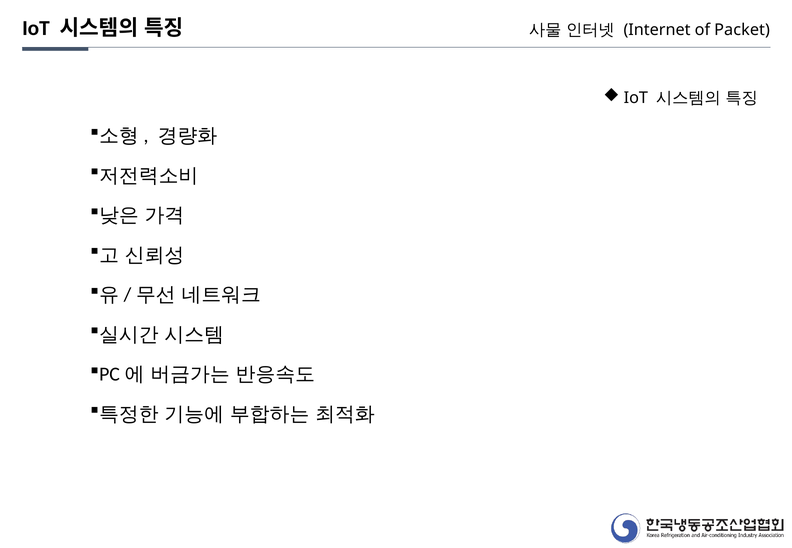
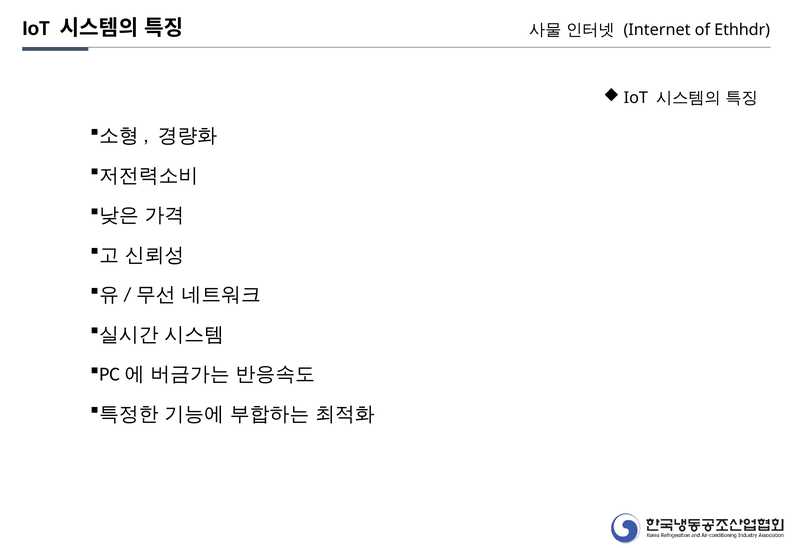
Packet: Packet -> Ethhdr (742, 30)
